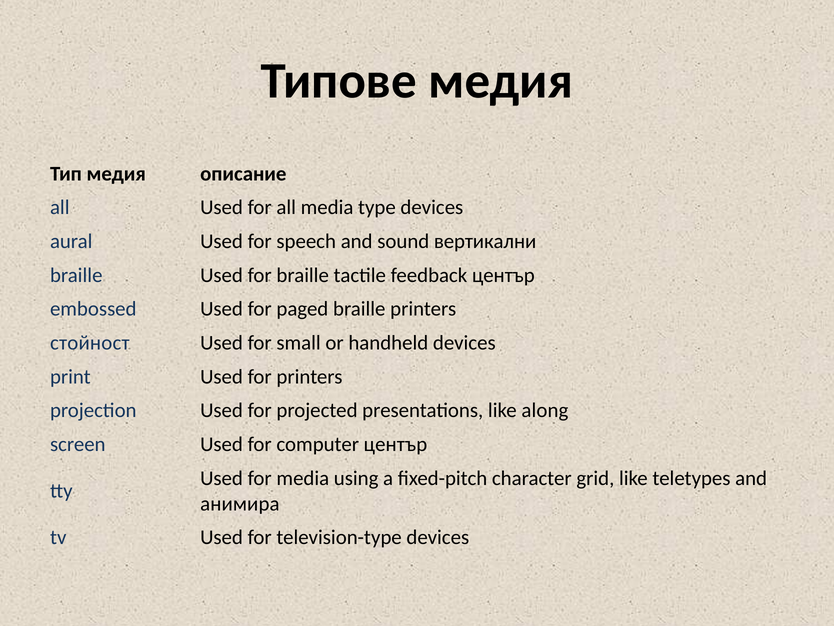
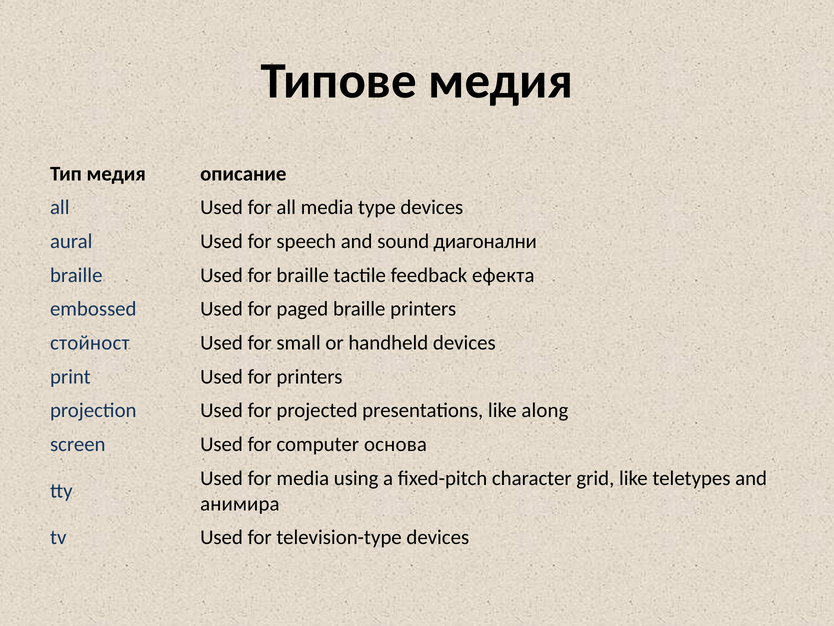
вертикални: вертикални -> диагонални (485, 241)
feedback център: център -> ефекта (503, 275)
computer център: център -> основа (395, 444)
